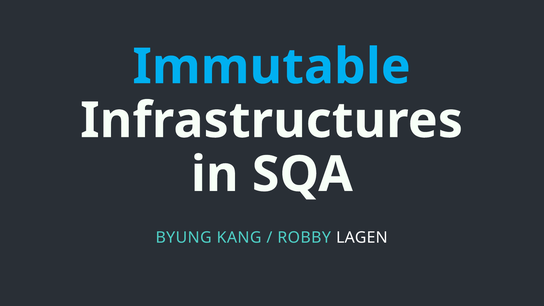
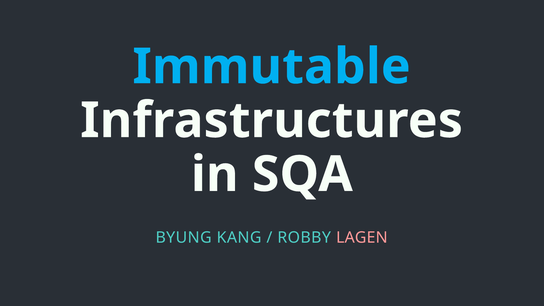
LAGEN colour: white -> pink (362, 237)
